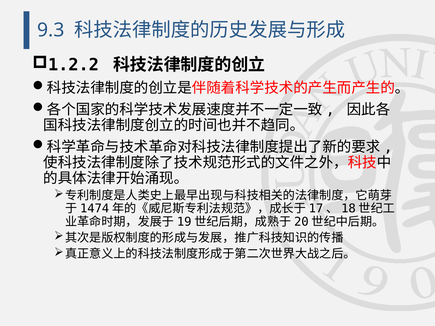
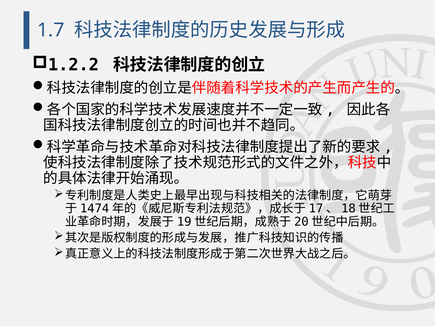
9.3: 9.3 -> 1.7 (51, 30)
